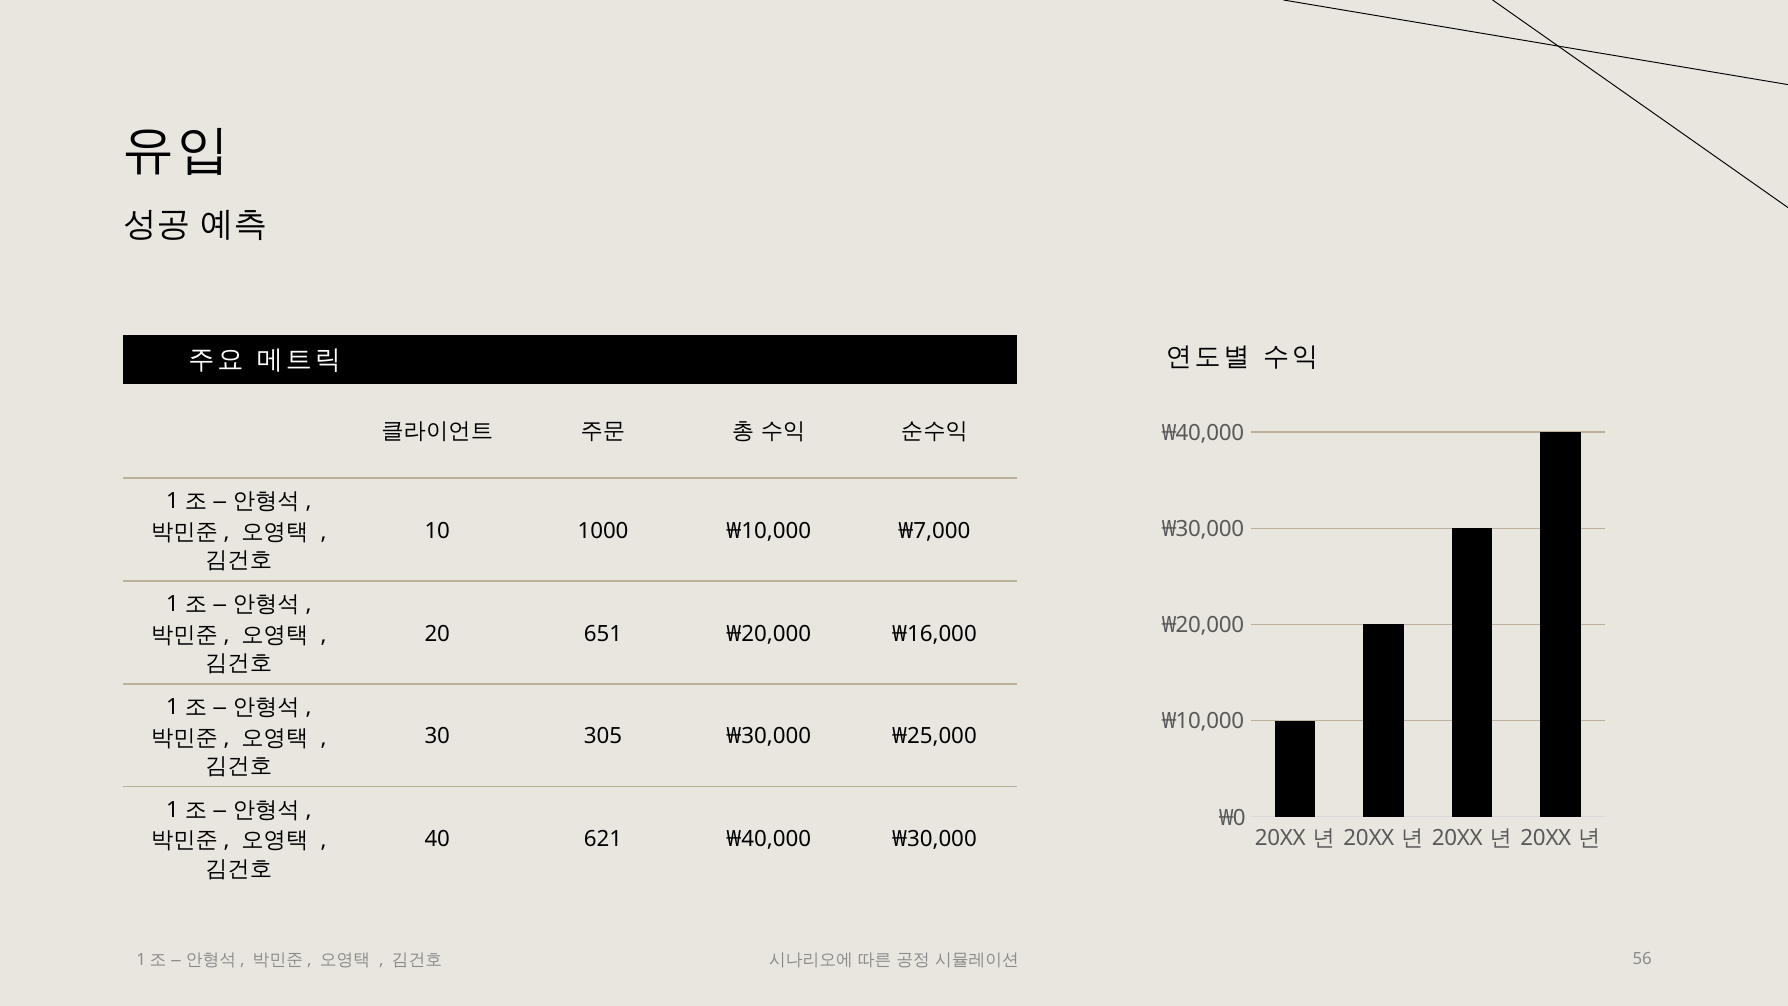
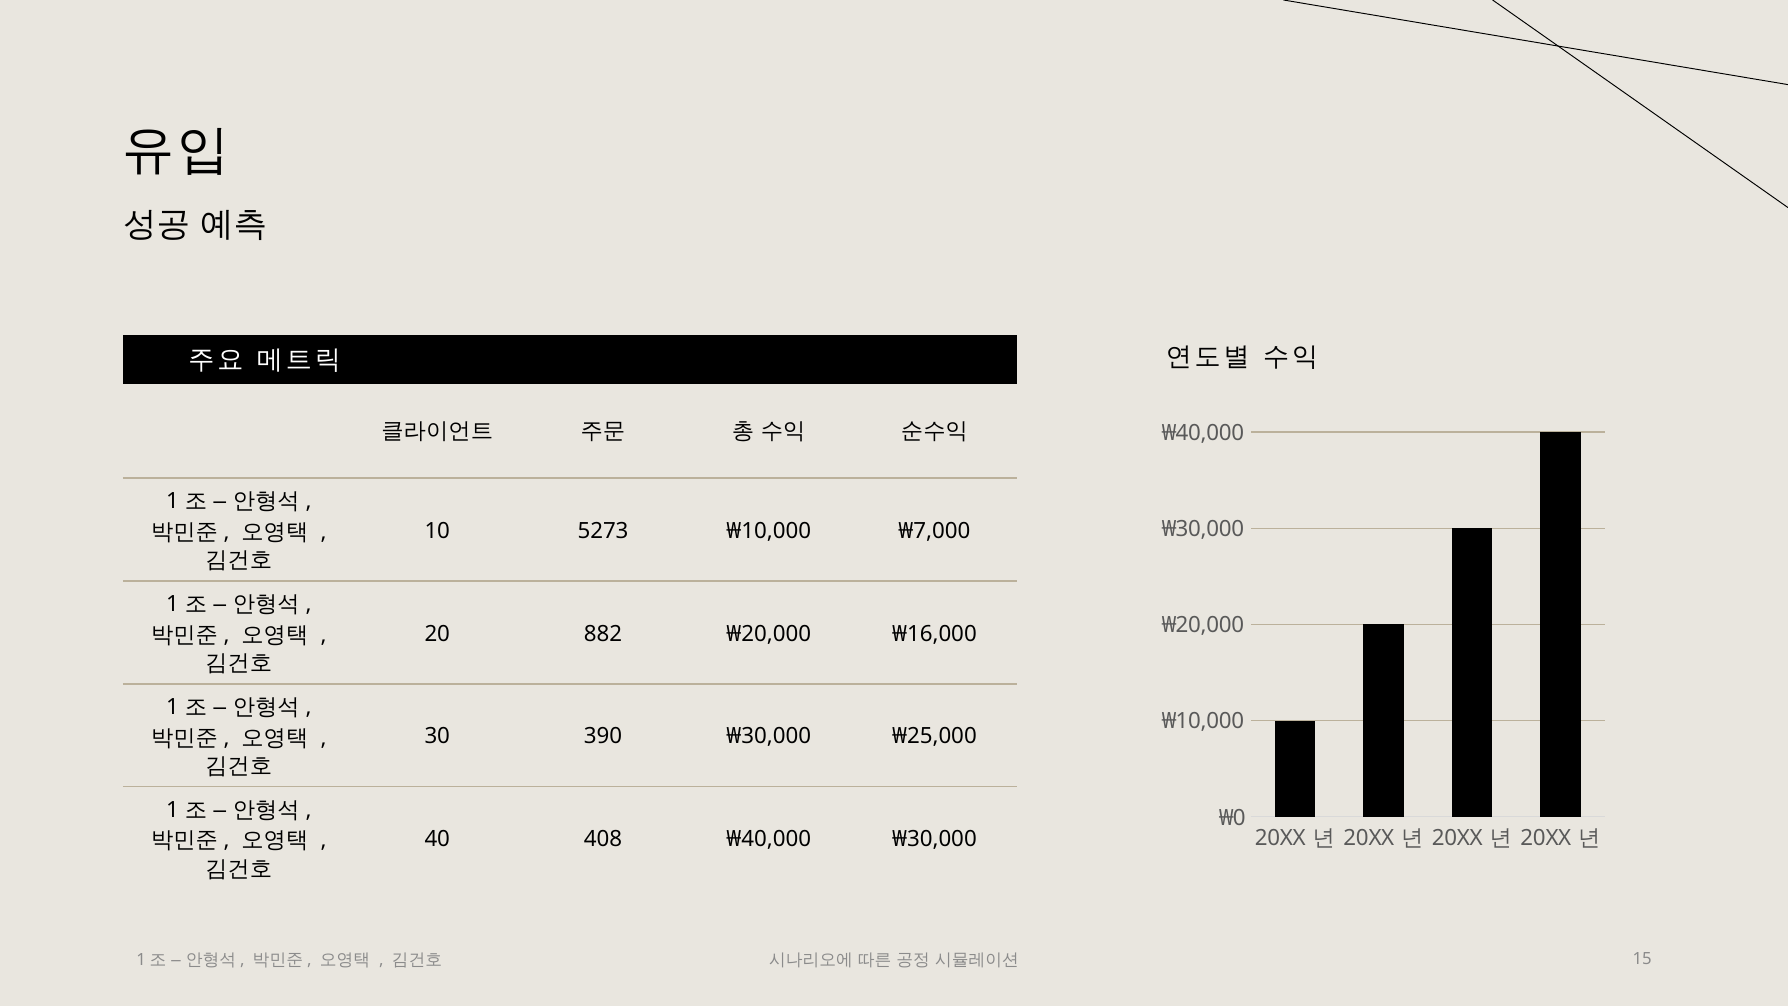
1000: 1000 -> 5273 (603, 531)
651: 651 -> 882 (603, 634)
305: 305 -> 390 (603, 736)
621: 621 -> 408 (603, 839)
56: 56 -> 15 (1642, 959)
